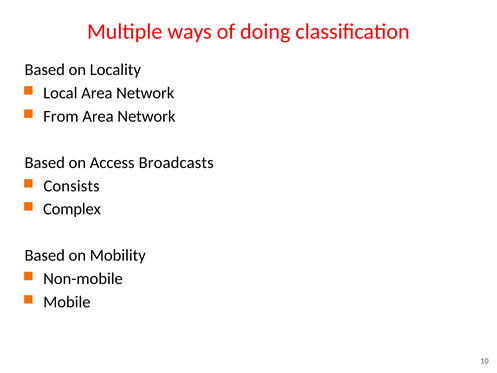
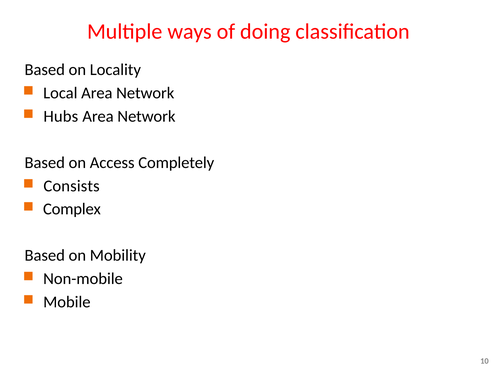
From: From -> Hubs (61, 116)
Broadcasts: Broadcasts -> Completely (176, 163)
